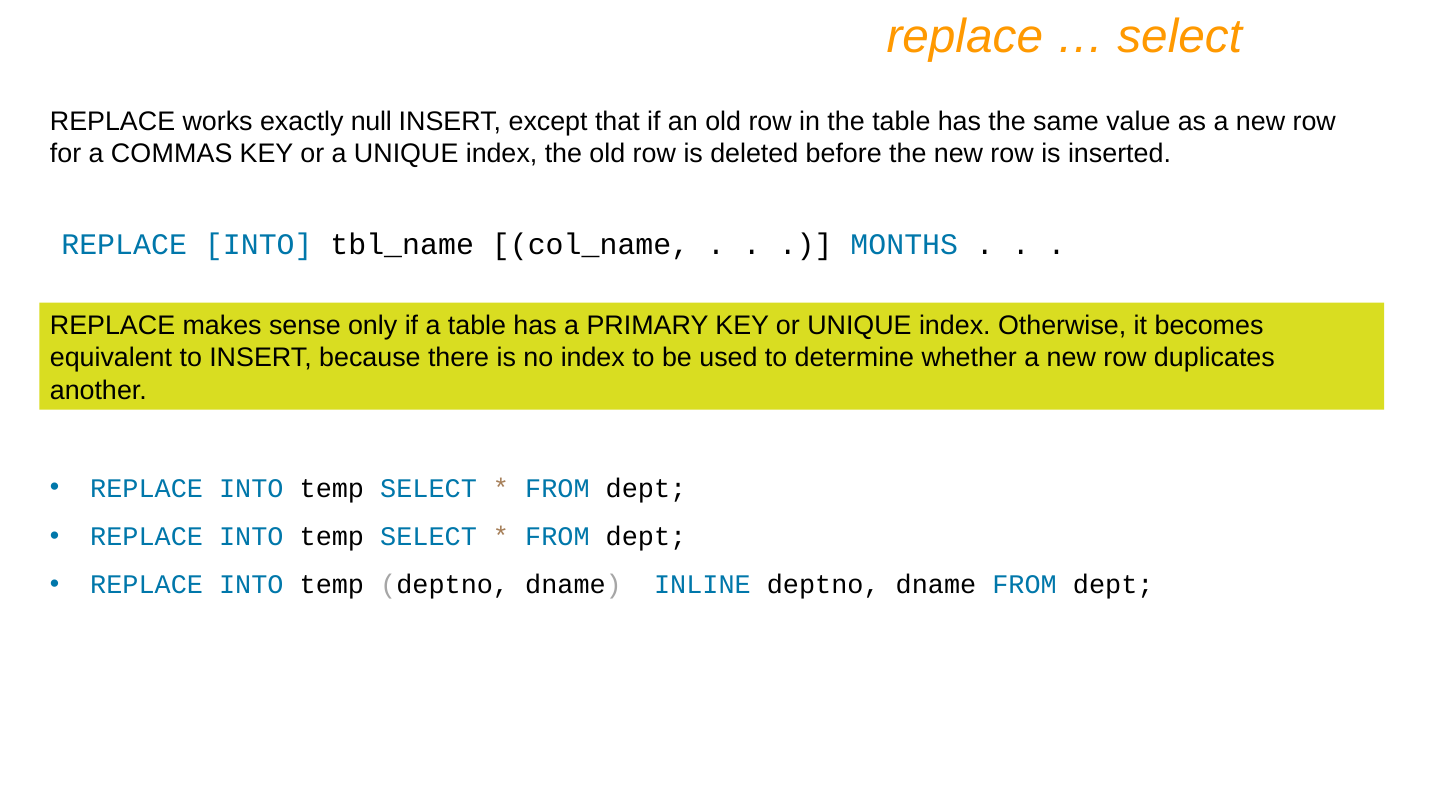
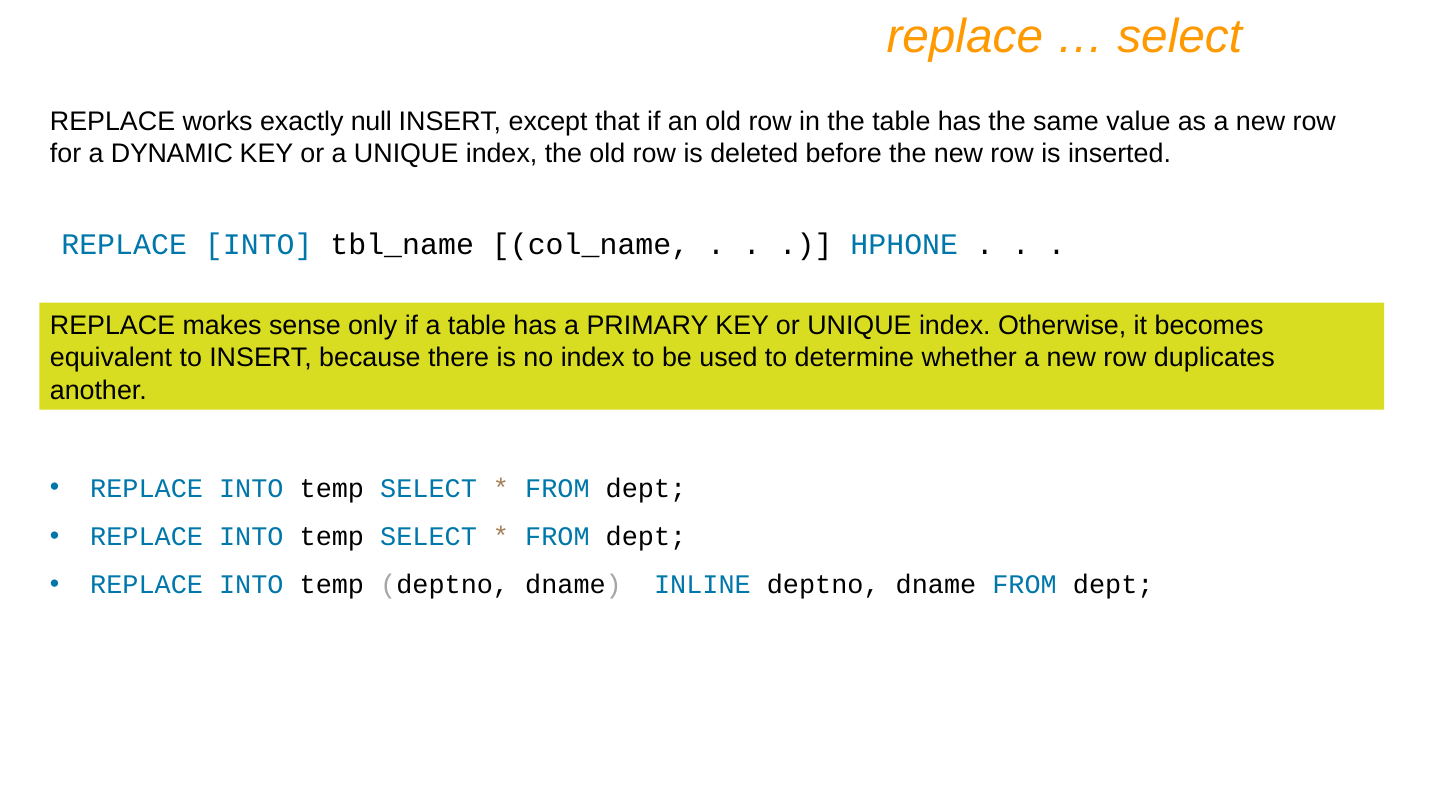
COMMAS: COMMAS -> DYNAMIC (172, 154)
MONTHS: MONTHS -> HPHONE (904, 245)
